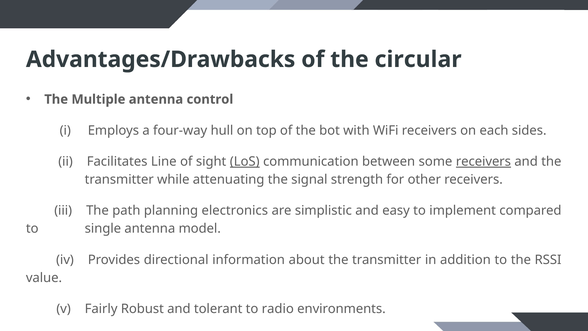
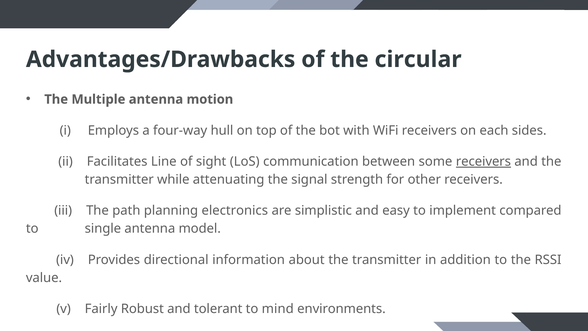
control: control -> motion (210, 99)
LoS underline: present -> none (245, 161)
radio: radio -> mind (278, 309)
